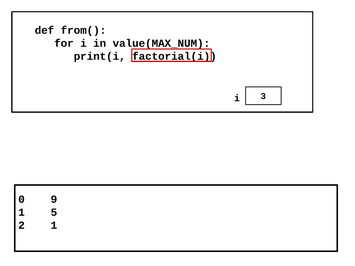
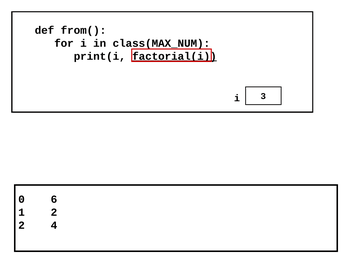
value(MAX_NUM: value(MAX_NUM -> class(MAX_NUM (161, 43)
factorial(i underline: none -> present (174, 56)
9: 9 -> 6 (54, 200)
1 5: 5 -> 2 (54, 213)
2 1: 1 -> 4 (54, 226)
